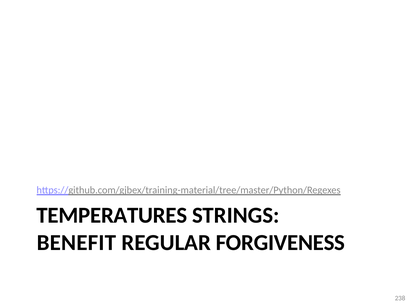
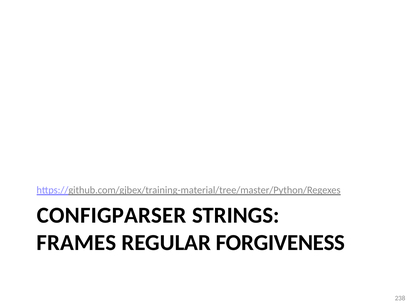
TEMPERATURES: TEMPERATURES -> CONFIGPARSER (112, 215)
BENEFIT: BENEFIT -> FRAMES (76, 243)
